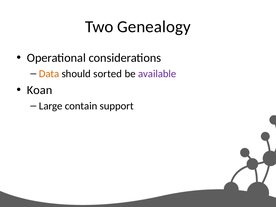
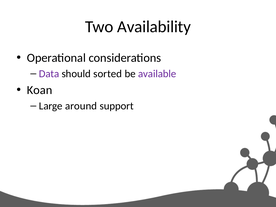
Genealogy: Genealogy -> Availability (154, 27)
Data colour: orange -> purple (49, 74)
contain: contain -> around (81, 106)
